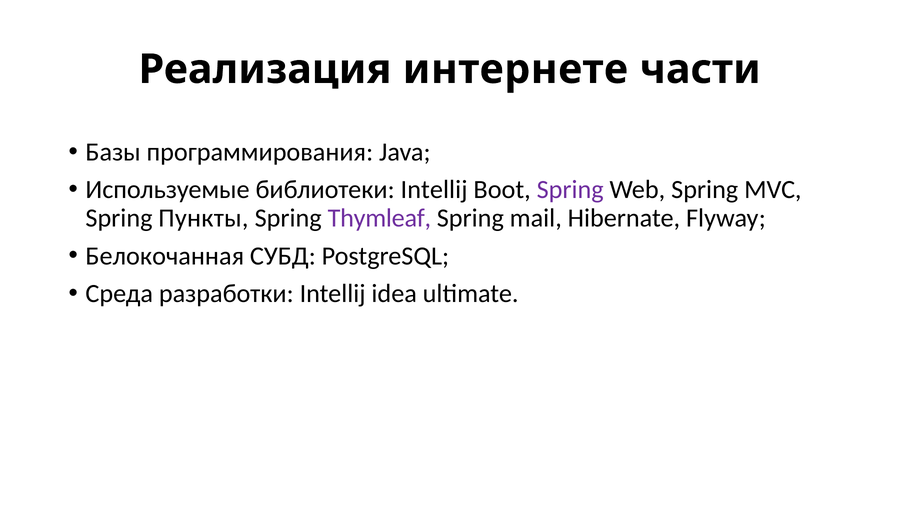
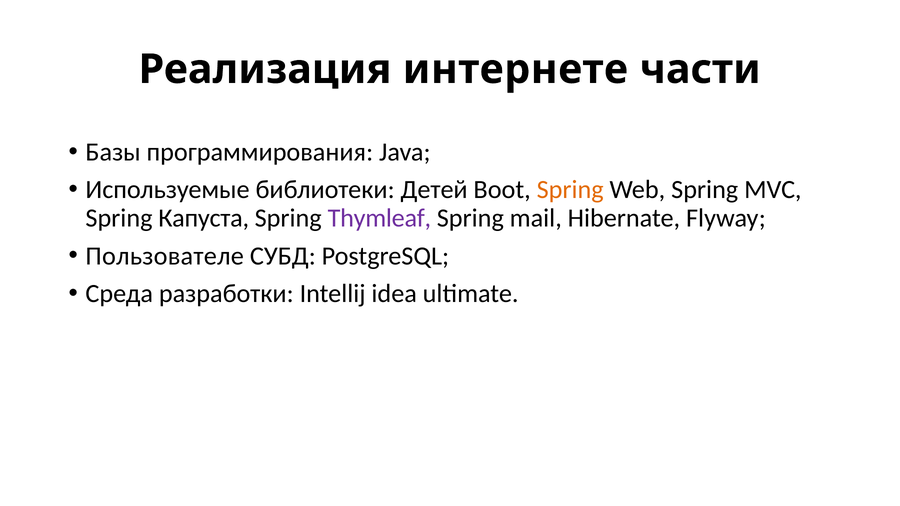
библиотеки Intellij: Intellij -> Детей (434, 190)
Spring colour: purple -> orange (570, 190)
Пункты: Пункты -> Капуста (204, 218)
Белокочанная: Белокочанная -> Пользователе (165, 256)
